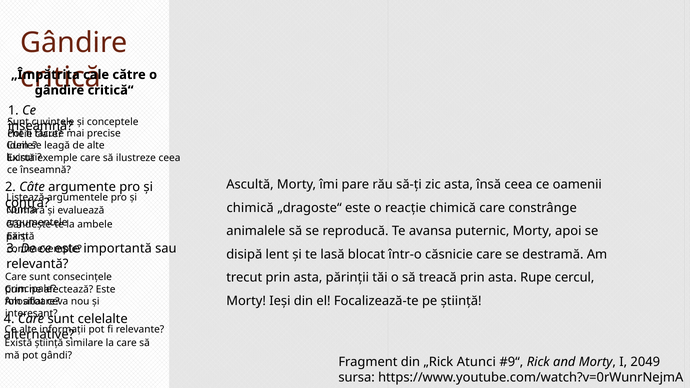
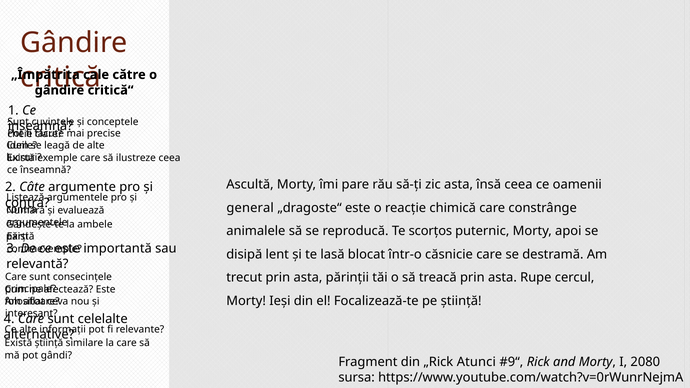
chimică: chimică -> general (250, 208)
avansa: avansa -> scorțos (430, 231)
2049: 2049 -> 2080 (645, 362)
